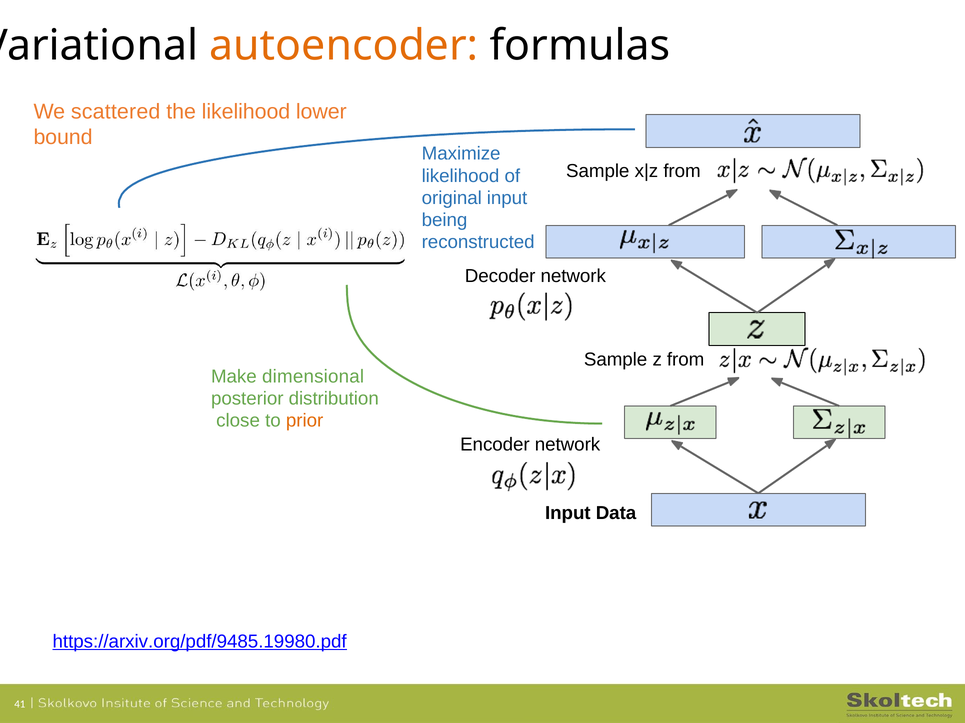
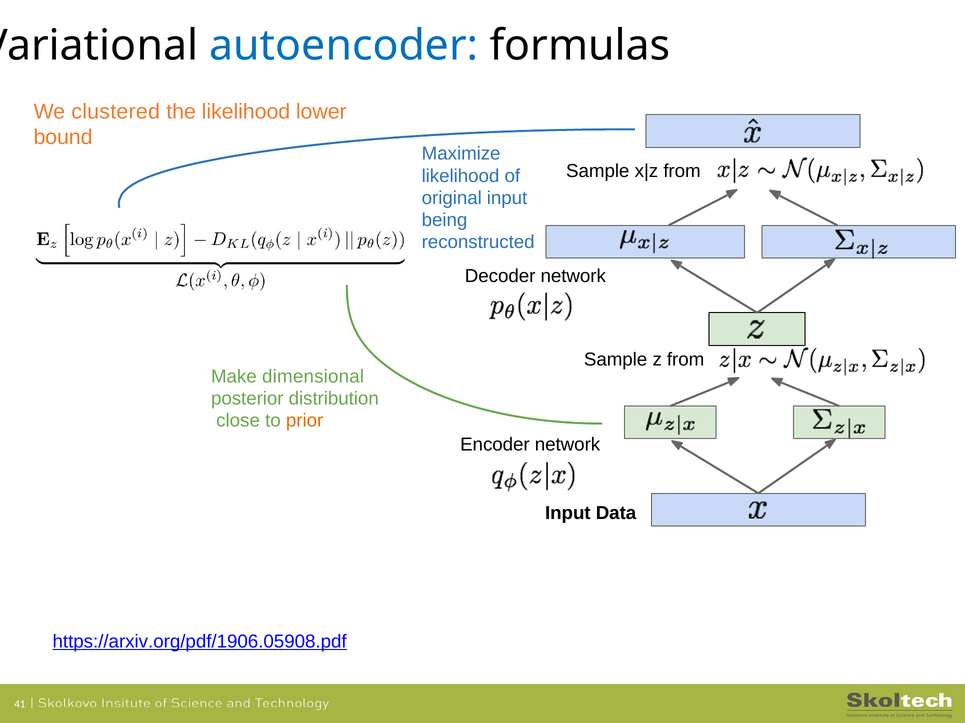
autoencoder colour: orange -> blue (344, 45)
scattered: scattered -> clustered (116, 112)
https://arxiv.org/pdf/9485.19980.pdf: https://arxiv.org/pdf/9485.19980.pdf -> https://arxiv.org/pdf/1906.05908.pdf (200, 642)
